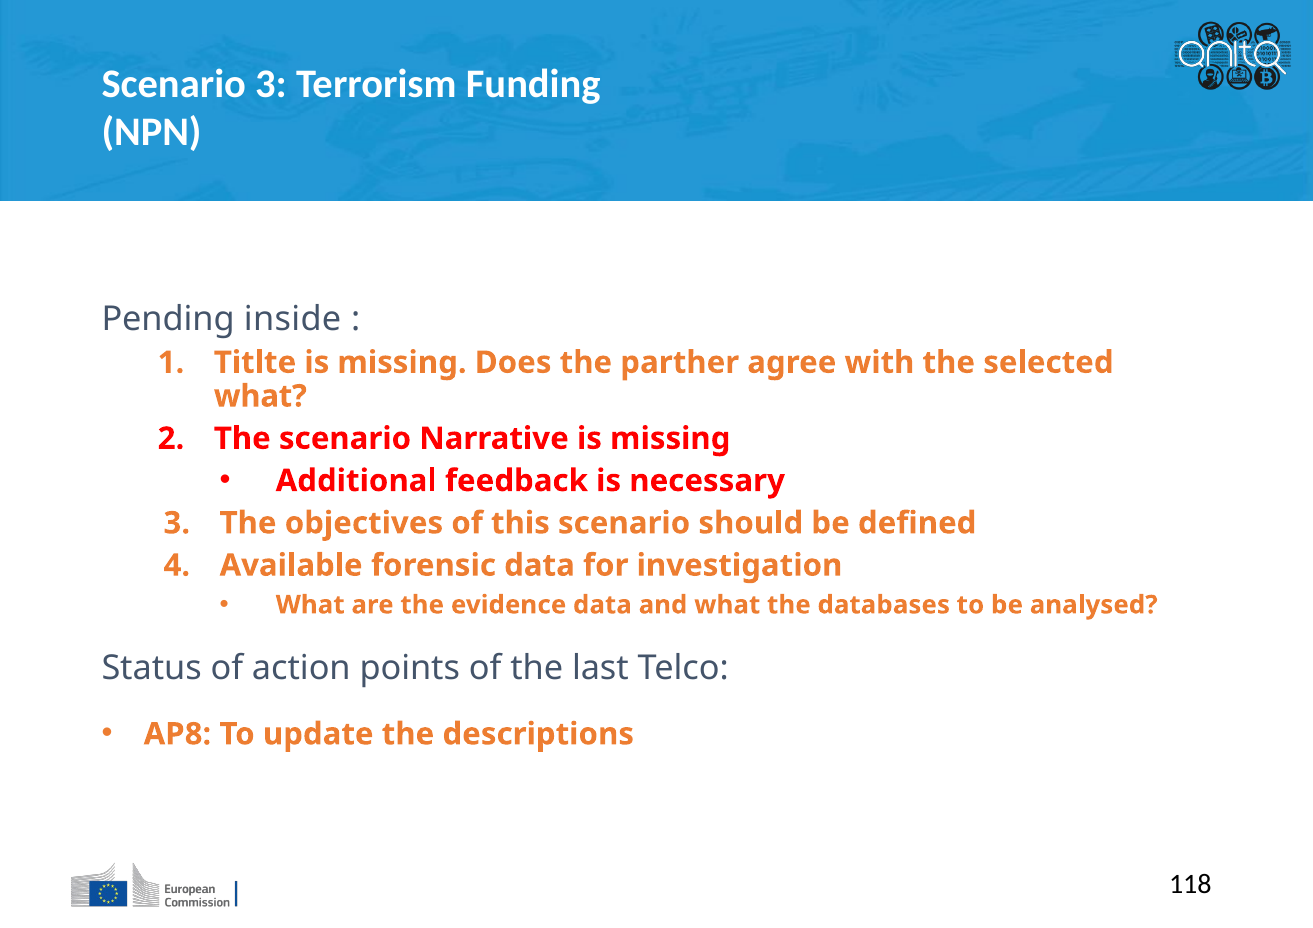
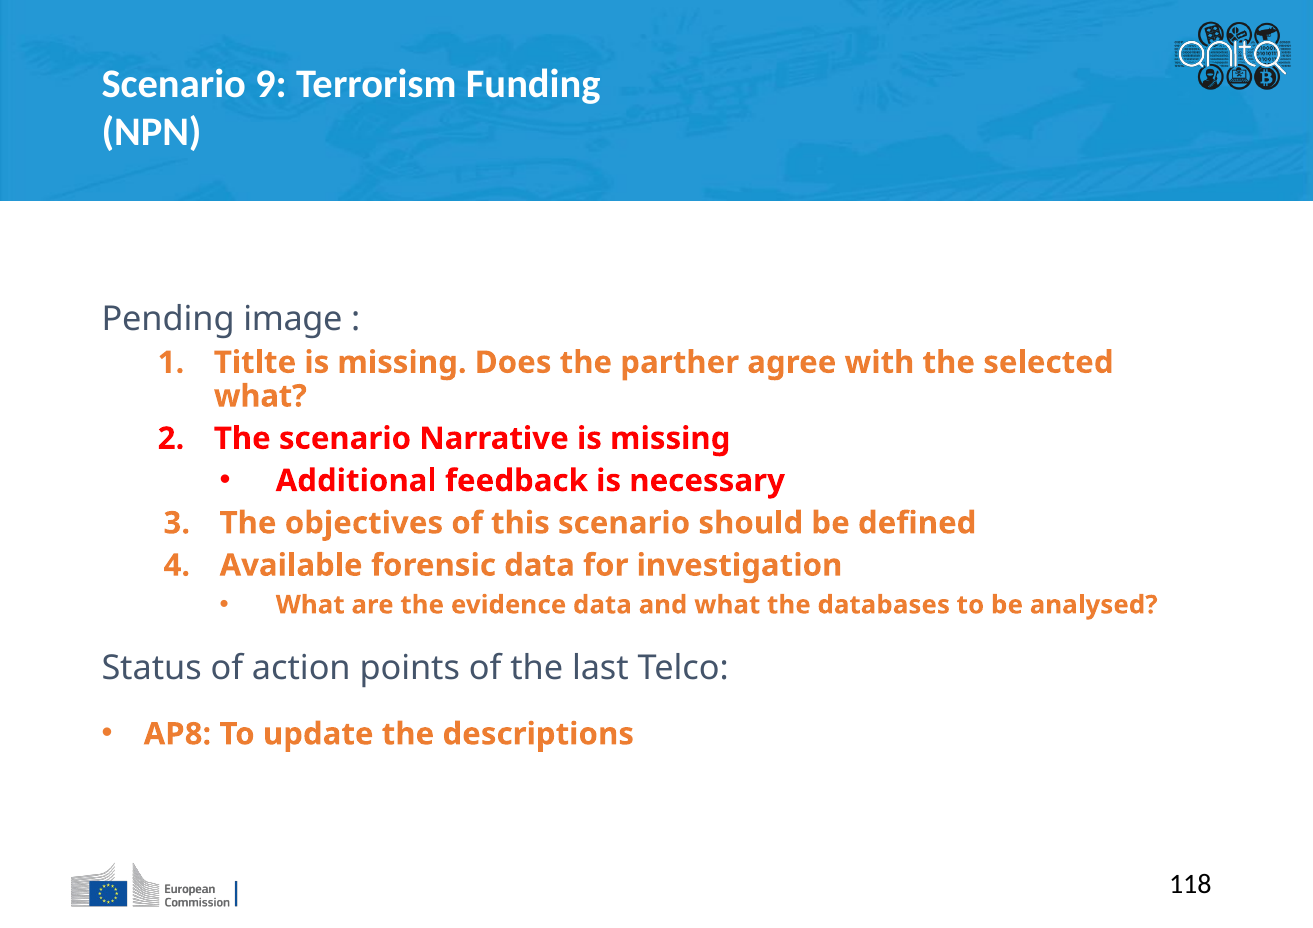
Scenario 3: 3 -> 9 (271, 84)
inside: inside -> image (293, 319)
